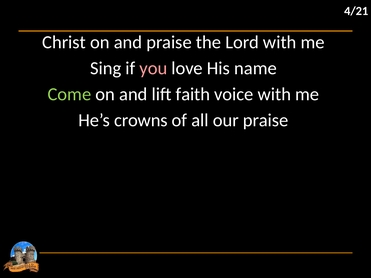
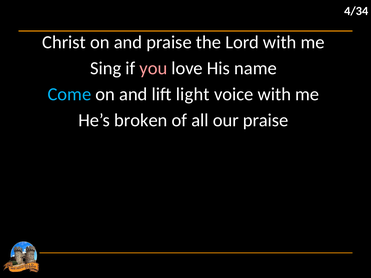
4/21: 4/21 -> 4/34 (356, 11)
Come colour: light green -> light blue (69, 94)
faith: faith -> light (193, 94)
crowns: crowns -> broken (141, 120)
